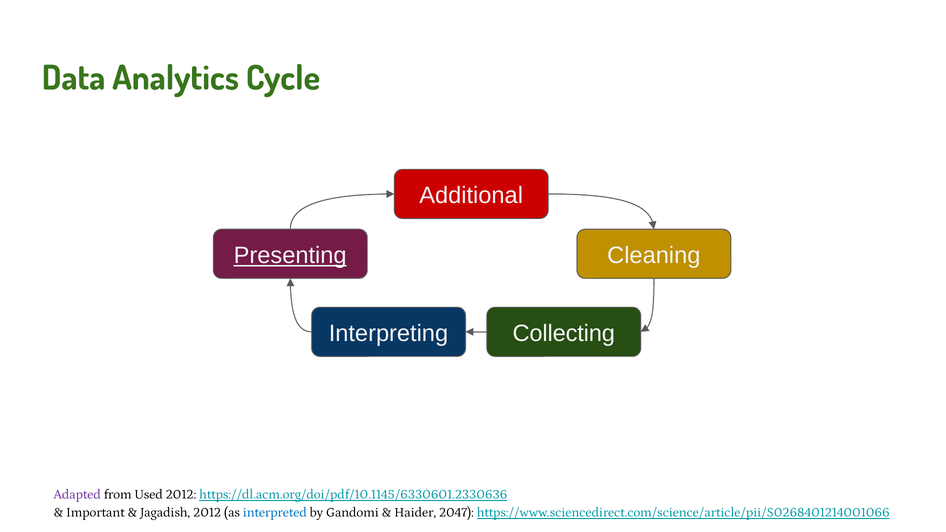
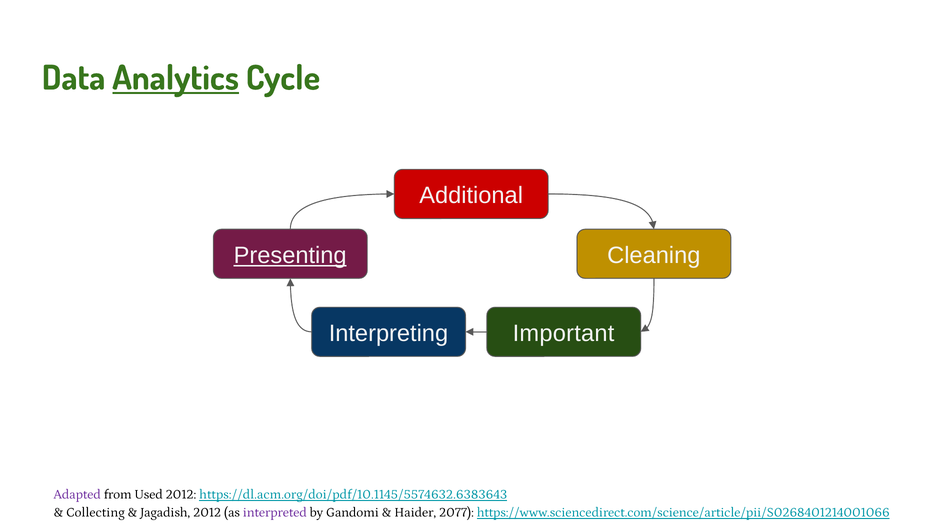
Analytics underline: none -> present (176, 78)
Collecting: Collecting -> Important (564, 334)
https://dl.acm.org/doi/pdf/10.1145/6330601.2330636: https://dl.acm.org/doi/pdf/10.1145/6330601.2330636 -> https://dl.acm.org/doi/pdf/10.1145/5574632.6383643 (353, 494)
Important: Important -> Collecting (95, 513)
interpreted colour: blue -> purple (275, 513)
2047: 2047 -> 2077 (456, 513)
